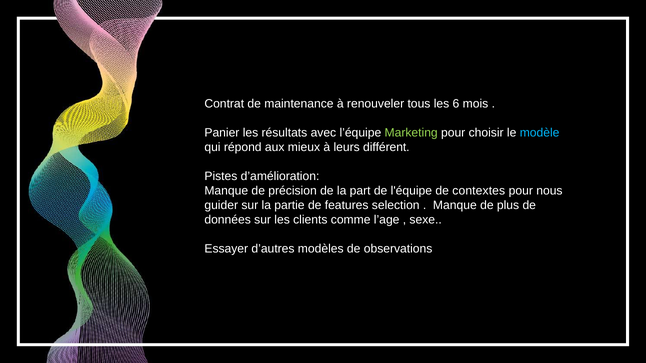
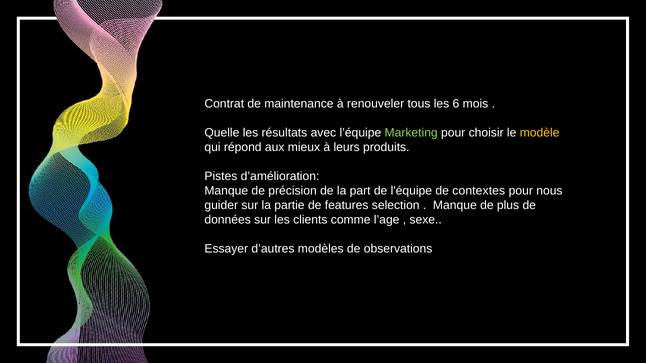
Panier: Panier -> Quelle (222, 133)
modèle colour: light blue -> yellow (540, 133)
différent: différent -> produits (386, 147)
